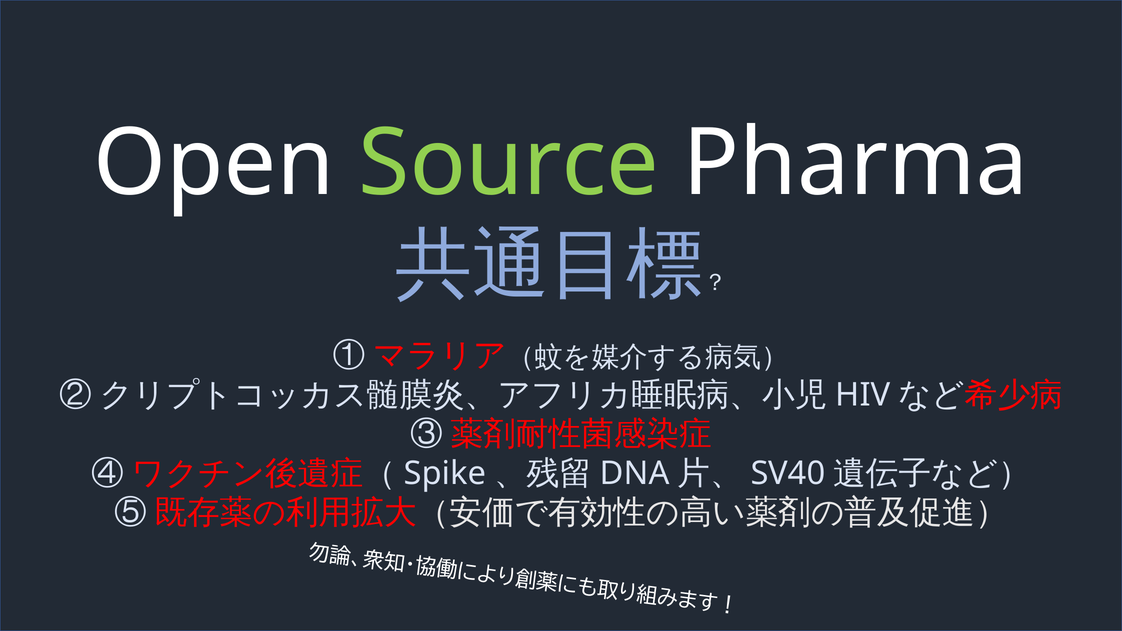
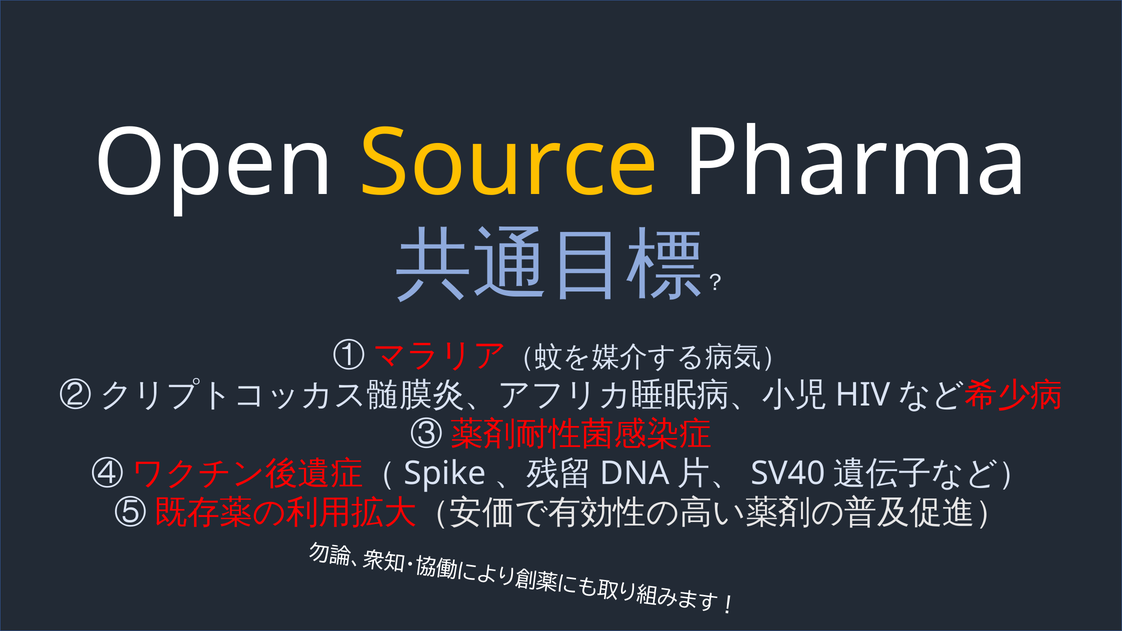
Source colour: light green -> yellow (509, 164)
